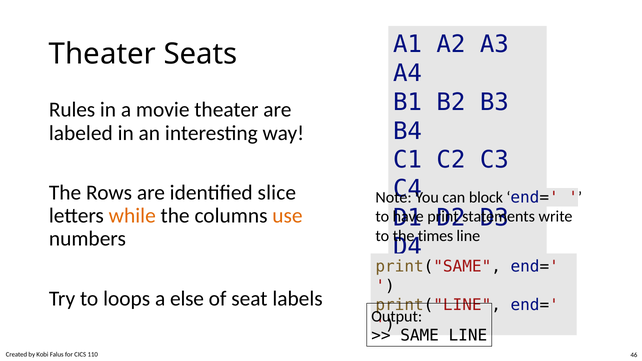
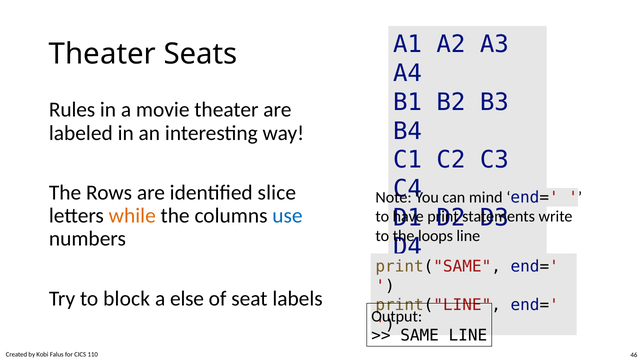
block: block -> mind (486, 197)
use colour: orange -> blue (287, 216)
times: times -> loops (436, 236)
loops: loops -> block (127, 299)
